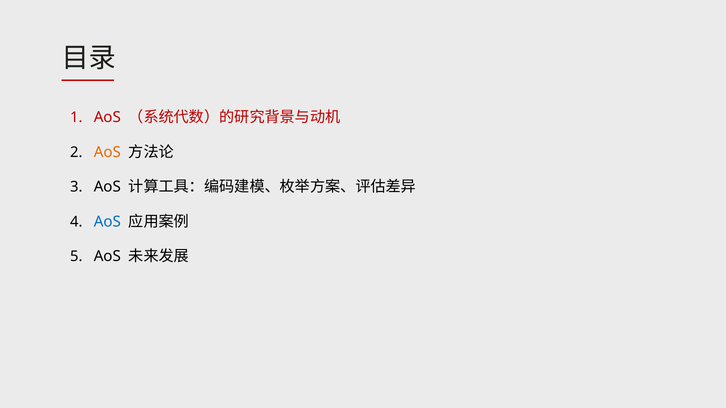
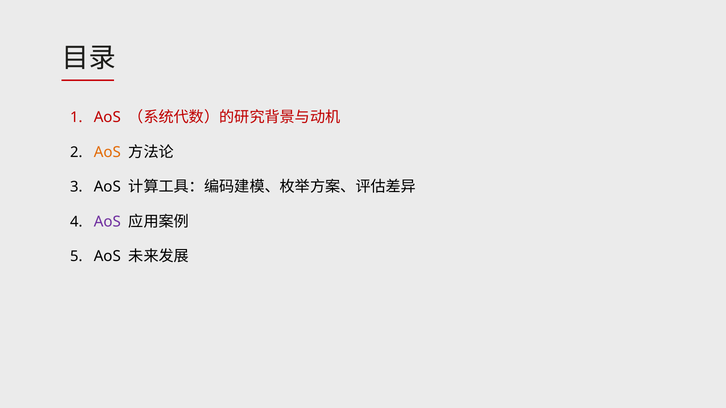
AoS colour: blue -> purple (107, 222)
